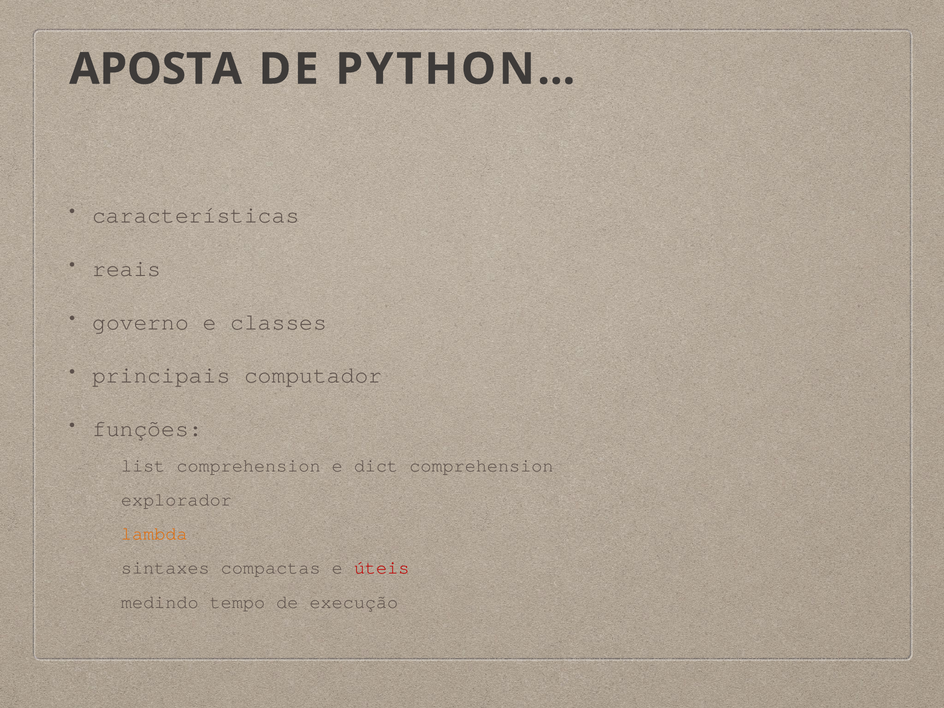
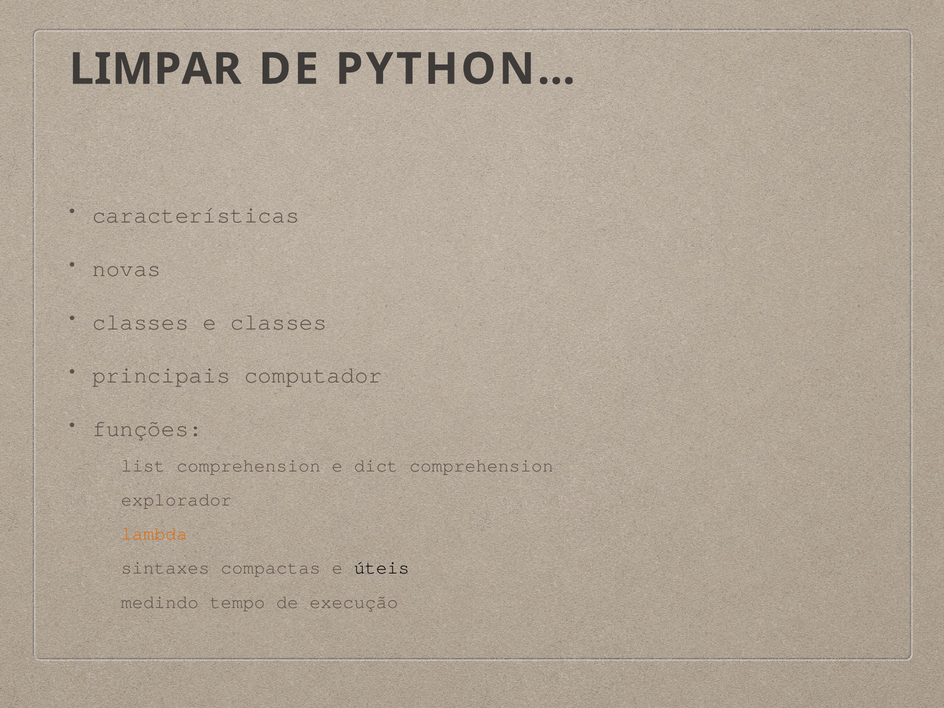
APOSTA: APOSTA -> LIMPAR (155, 69)
reais: reais -> novas (127, 268)
governo: governo -> classes (141, 322)
úteis colour: red -> black (382, 568)
